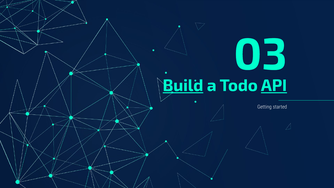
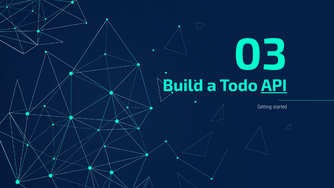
Build underline: present -> none (183, 85)
